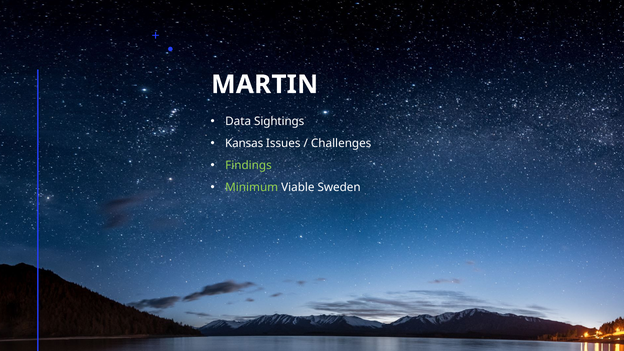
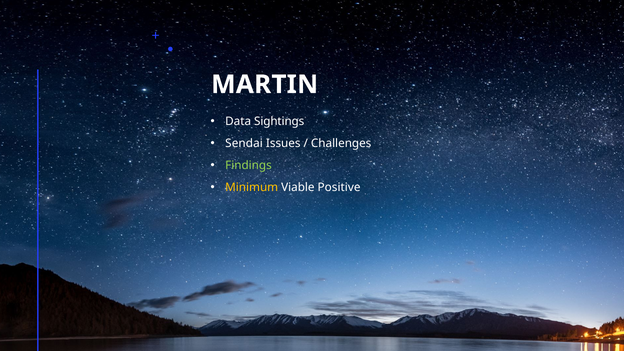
Kansas: Kansas -> Sendai (244, 144)
Minimum colour: light green -> yellow (252, 187)
Sweden: Sweden -> Positive (339, 187)
